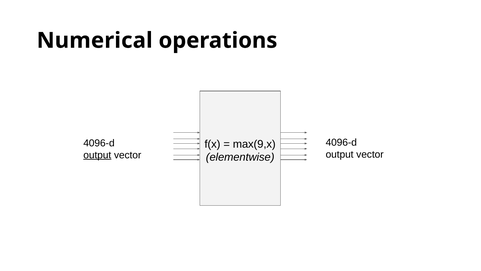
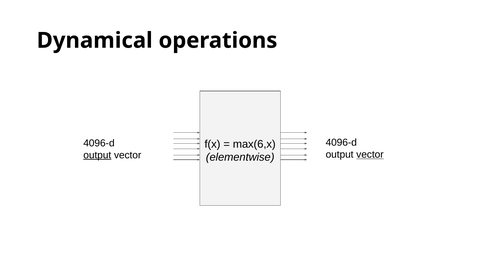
Numerical: Numerical -> Dynamical (95, 40)
max(9,x: max(9,x -> max(6,x (254, 144)
vector underline: none -> present (370, 154)
